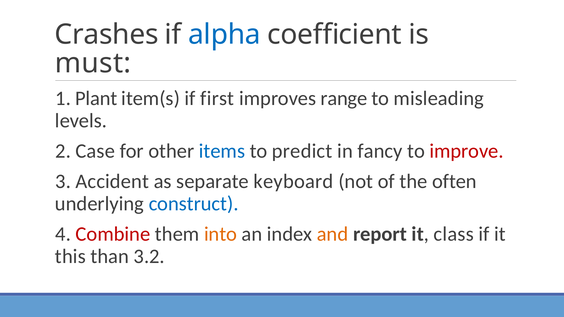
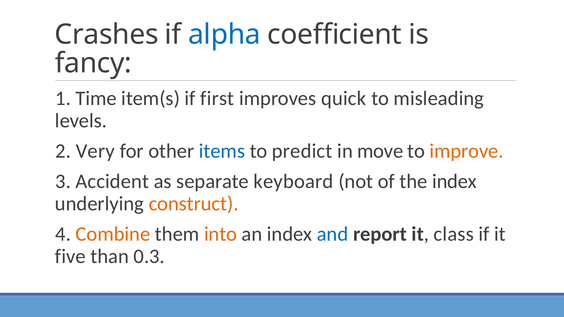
must: must -> fancy (93, 63)
Plant: Plant -> Time (96, 98)
range: range -> quick (344, 98)
Case: Case -> Very (95, 151)
fancy: fancy -> move (380, 151)
improve colour: red -> orange (467, 151)
the often: often -> index (455, 182)
construct colour: blue -> orange (194, 204)
Combine colour: red -> orange (113, 234)
and colour: orange -> blue (332, 234)
this: this -> five (70, 256)
3.2: 3.2 -> 0.3 (149, 256)
